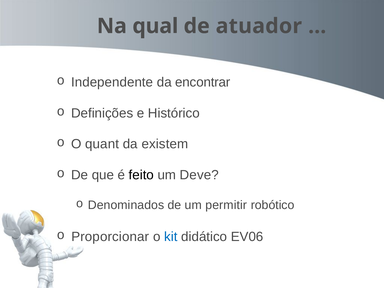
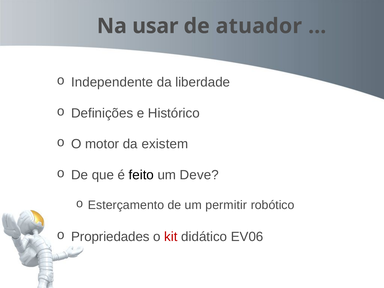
qual: qual -> usar (155, 26)
encontrar: encontrar -> liberdade (203, 82)
quant: quant -> motor (102, 144)
Denominados: Denominados -> Esterçamento (126, 205)
Proporcionar: Proporcionar -> Propriedades (110, 237)
kit colour: blue -> red (171, 237)
